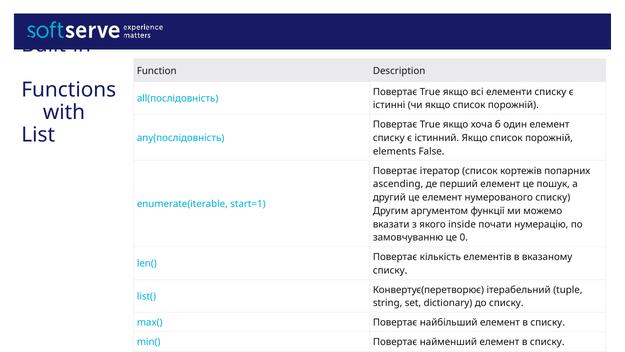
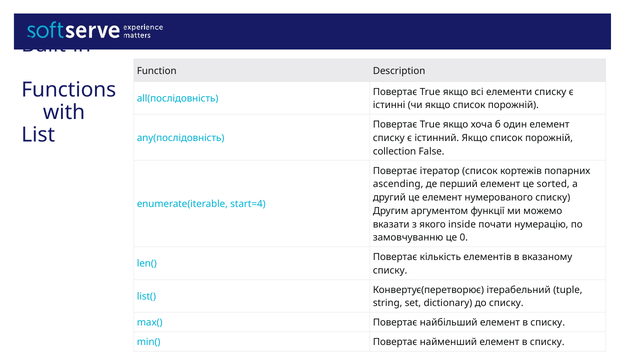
elements: elements -> collection (395, 151)
пошук: пошук -> sorted (553, 184)
start=1: start=1 -> start=4 (248, 204)
